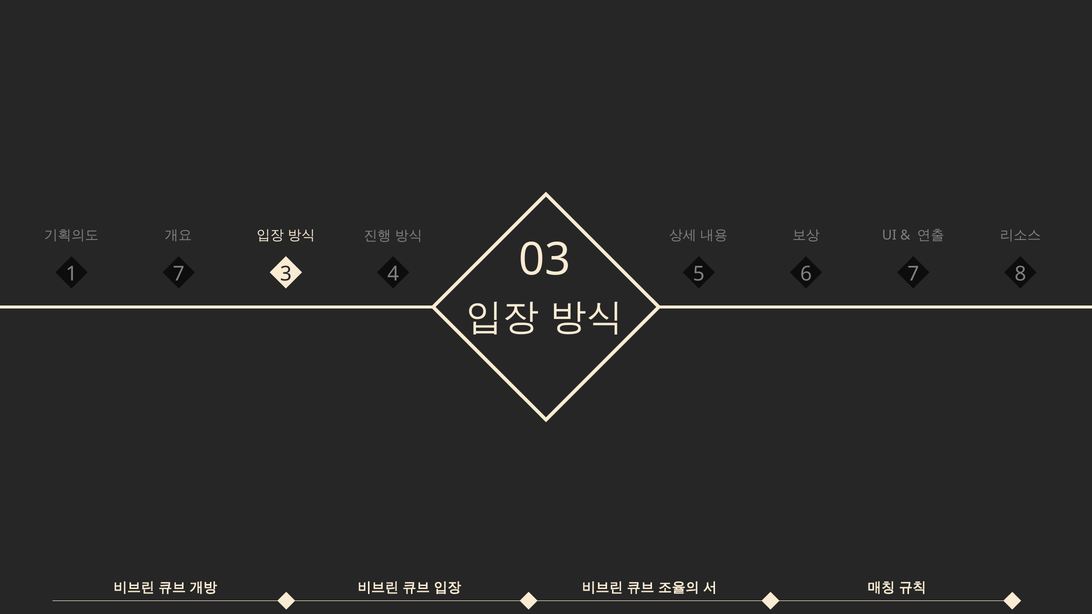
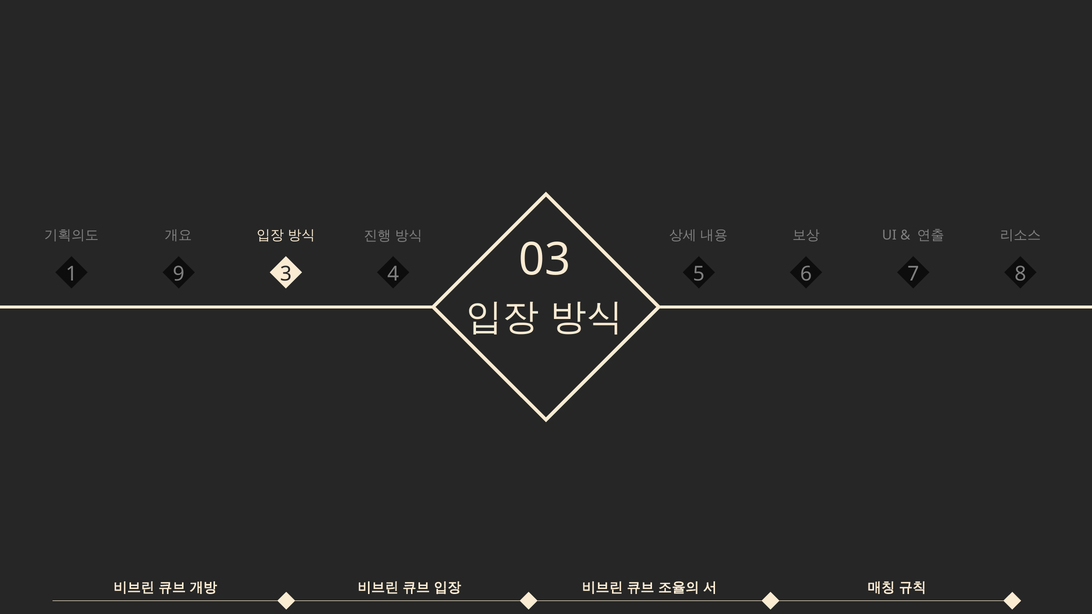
1 7: 7 -> 9 (179, 274)
